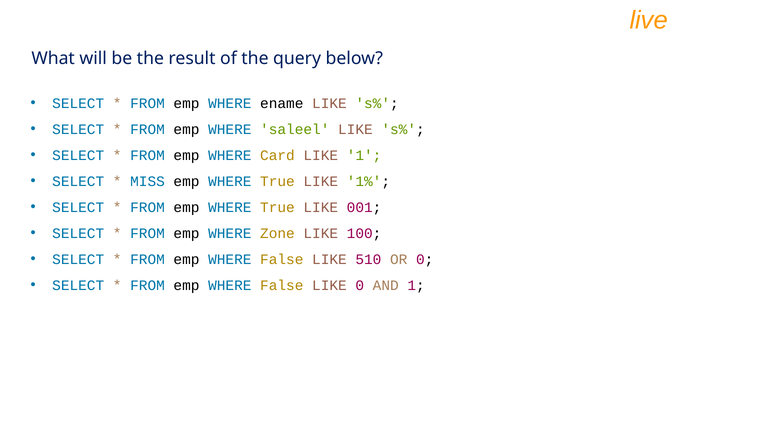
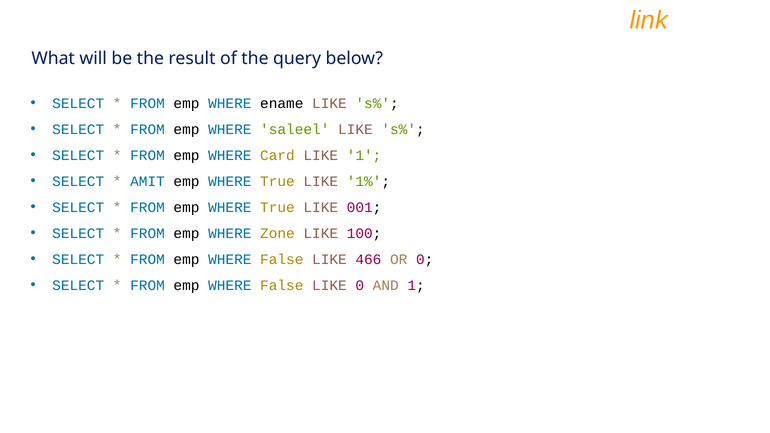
live: live -> link (649, 20)
MISS: MISS -> AMIT (148, 181)
510: 510 -> 466 (368, 259)
